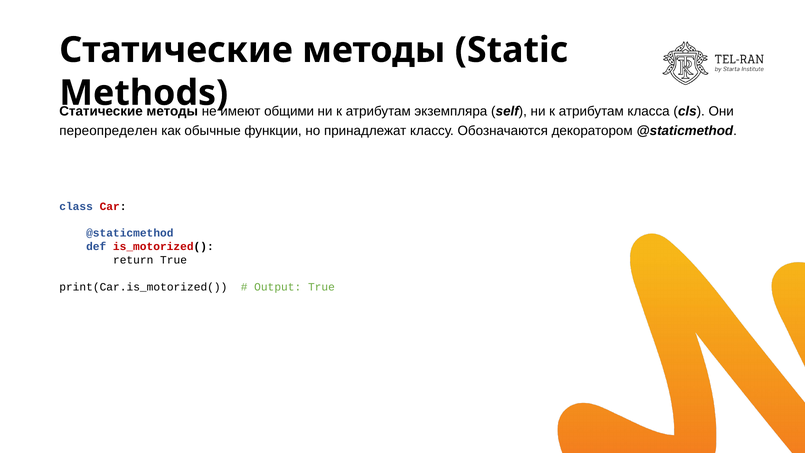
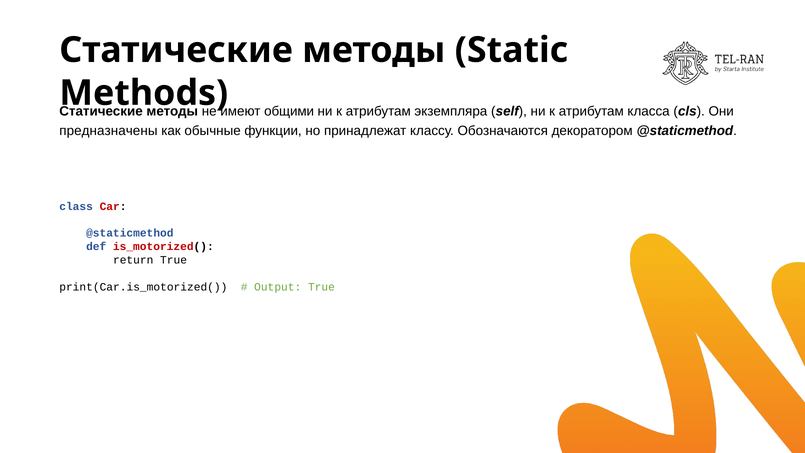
переопределен: переопределен -> предназначены (108, 131)
